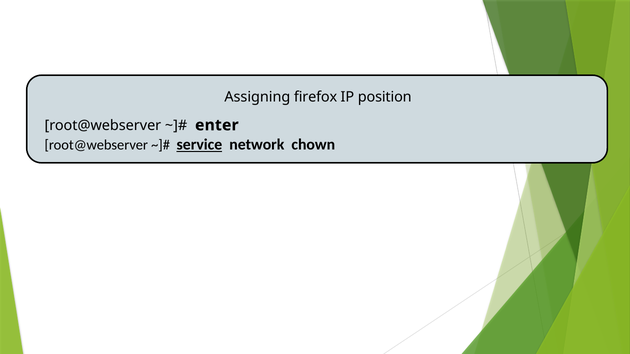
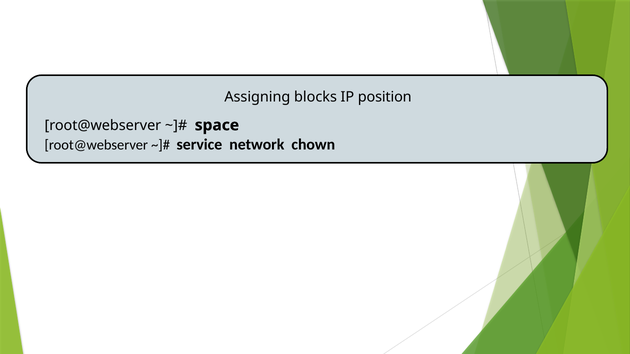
firefox: firefox -> blocks (315, 97)
enter: enter -> space (217, 125)
service underline: present -> none (199, 145)
